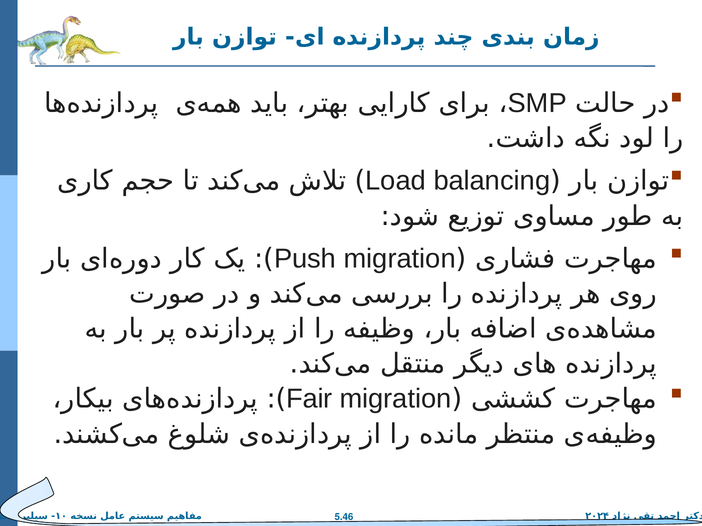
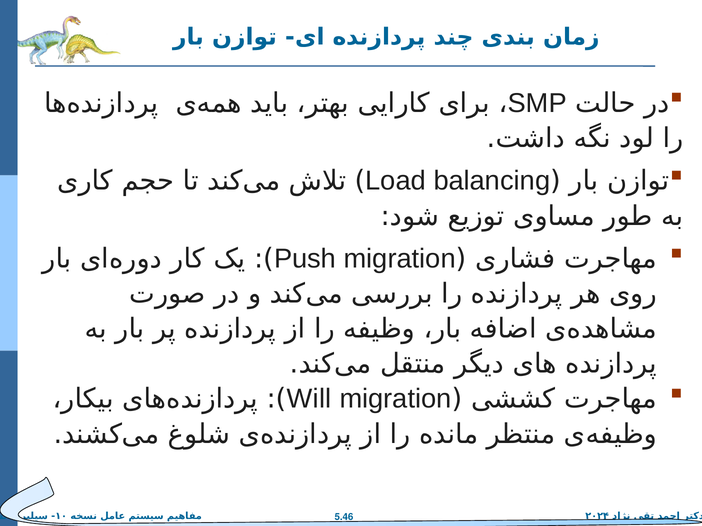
Fair: Fair -> Will (309, 399)
